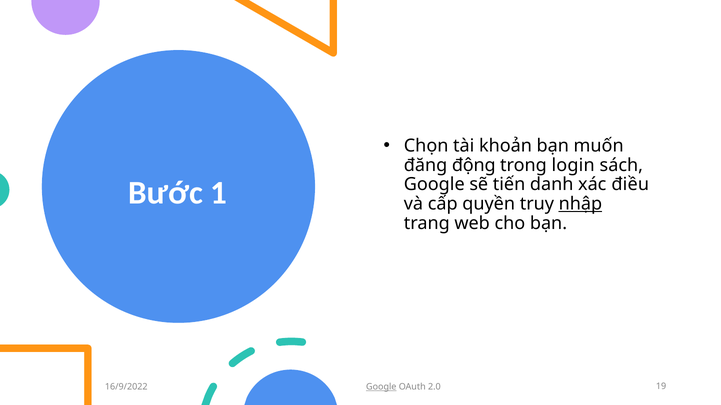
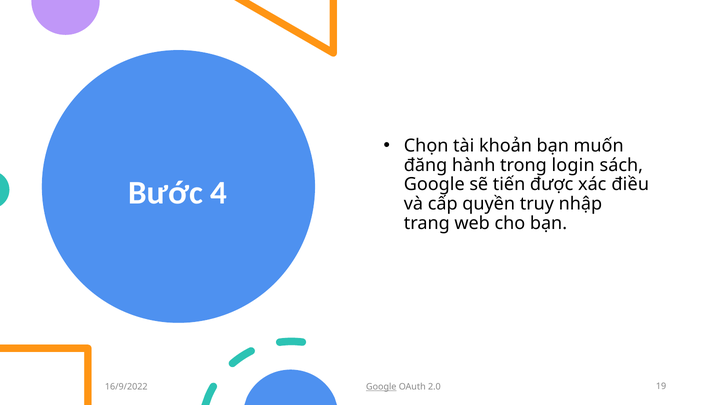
động: động -> hành (474, 165)
1: 1 -> 4 (219, 193)
danh: danh -> được (552, 185)
nhập underline: present -> none (580, 204)
